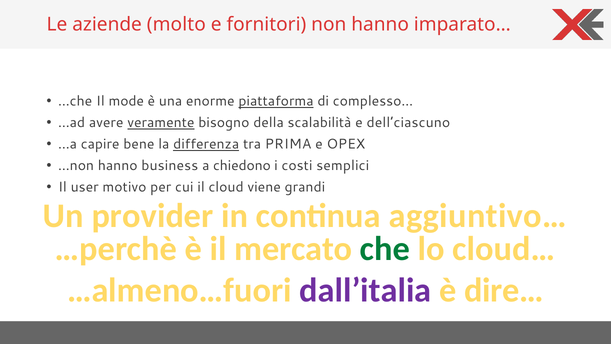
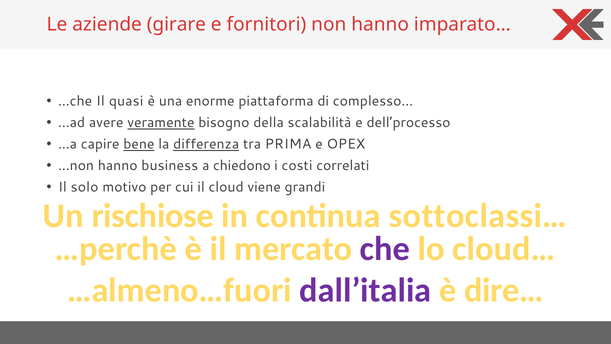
molto: molto -> girare (176, 24)
mode: mode -> quasi (126, 101)
piattaforma underline: present -> none (276, 101)
dell’ciascuno: dell’ciascuno -> dell’processo (408, 123)
bene underline: none -> present (139, 144)
semplici: semplici -> correlati (343, 166)
user: user -> solo (85, 187)
provider: provider -> rischiose (153, 216)
aggiuntivo…: aggiuntivo… -> sottoclassi… (478, 216)
che colour: green -> purple (385, 249)
